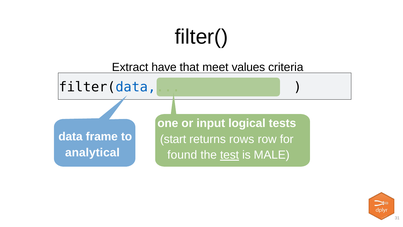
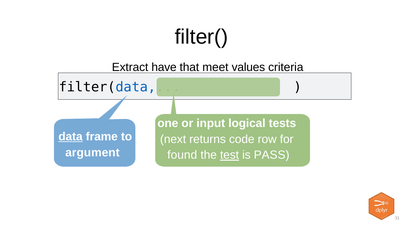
data underline: none -> present (71, 136)
start: start -> next (173, 139)
rows: rows -> code (242, 139)
analytical: analytical -> argument (92, 152)
MALE: MALE -> PASS (272, 155)
